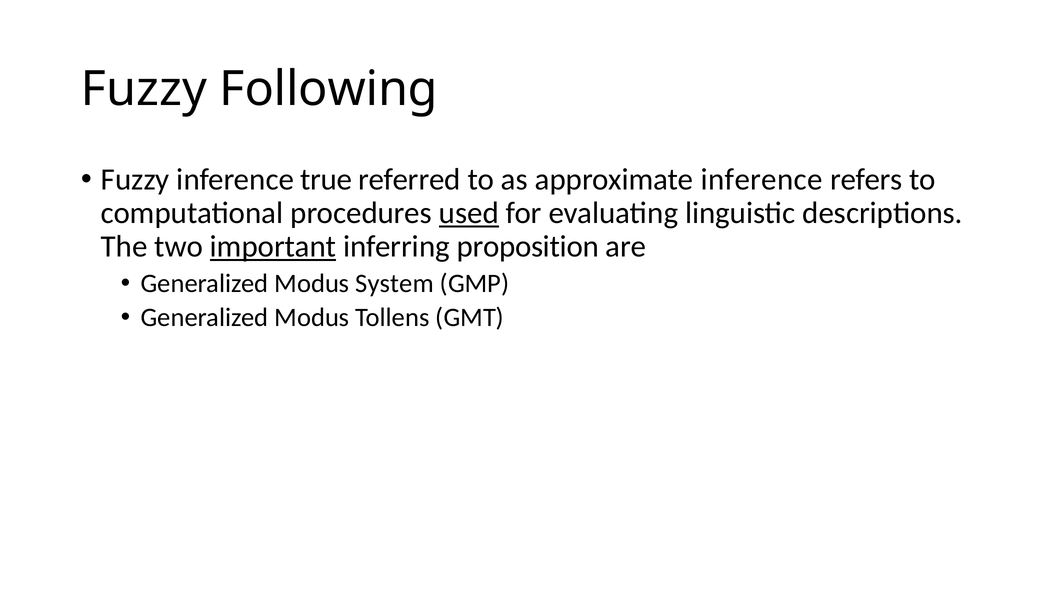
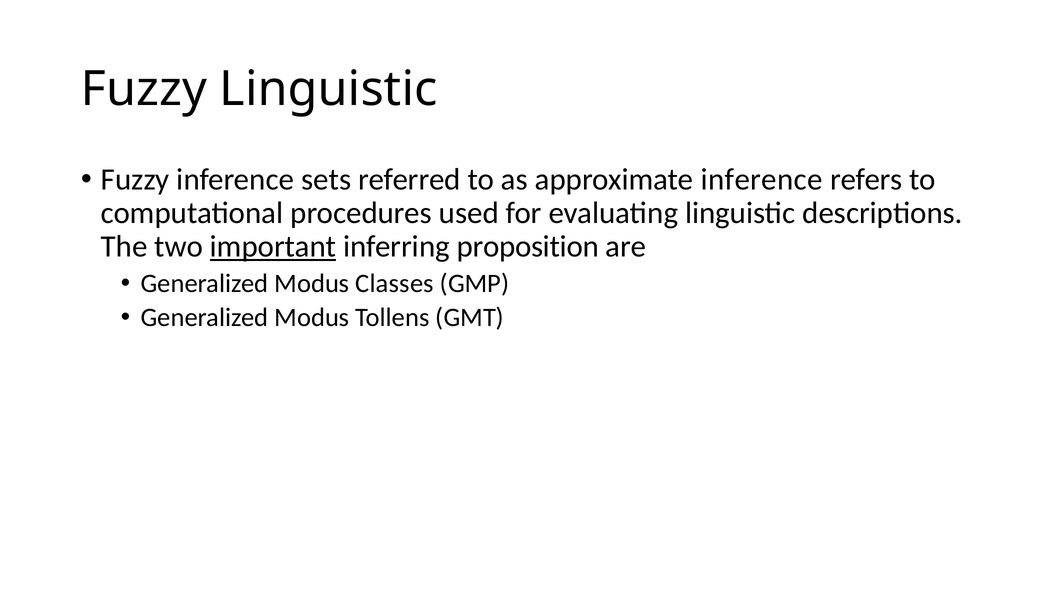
Fuzzy Following: Following -> Linguistic (329, 89)
true: true -> sets (326, 180)
used underline: present -> none (469, 213)
System: System -> Classes (395, 283)
